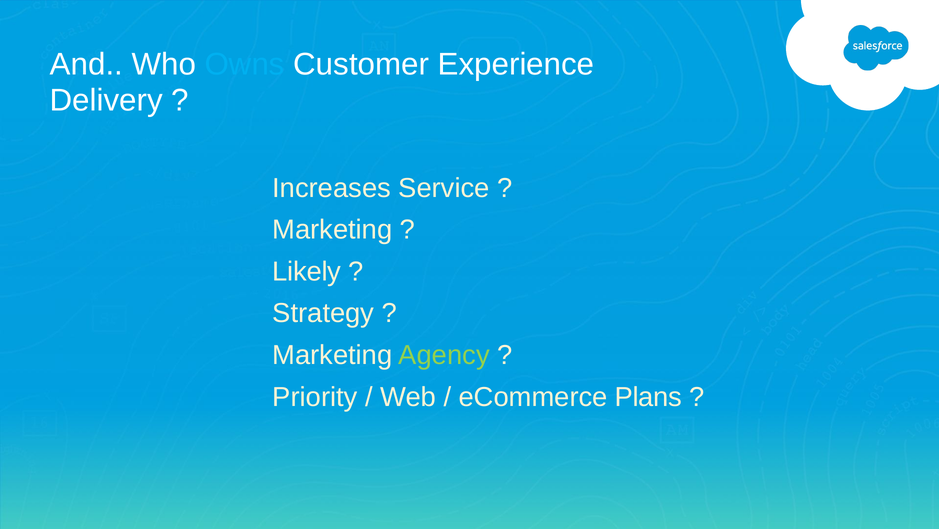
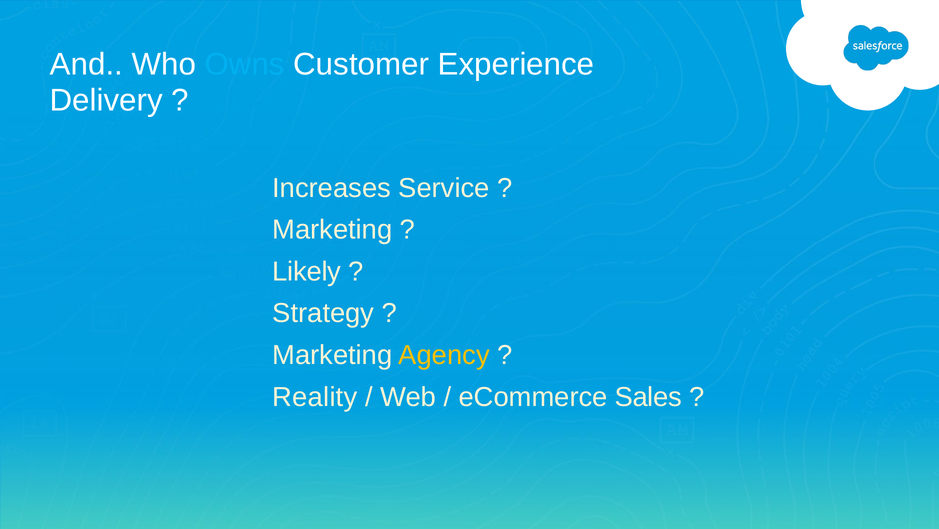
Agency colour: light green -> yellow (444, 355)
Priority: Priority -> Reality (315, 396)
Plans: Plans -> Sales (648, 396)
